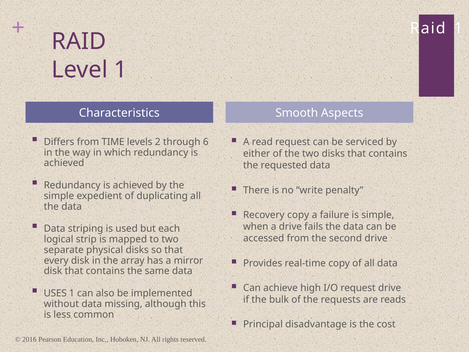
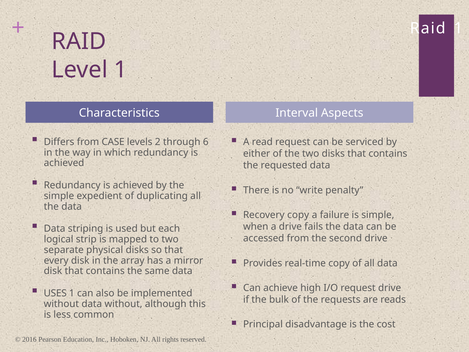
Smooth: Smooth -> Interval (297, 113)
TIME: TIME -> CASE (113, 142)
data missing: missing -> without (123, 304)
